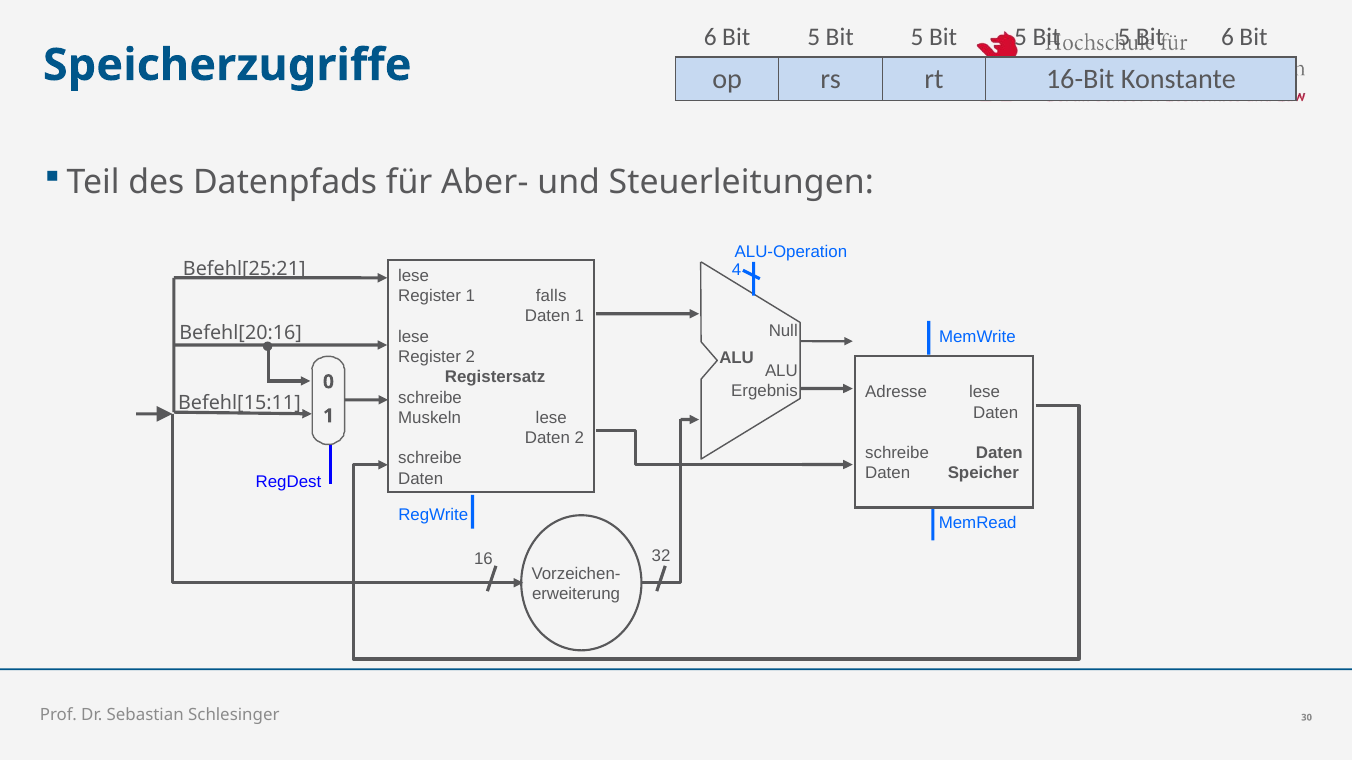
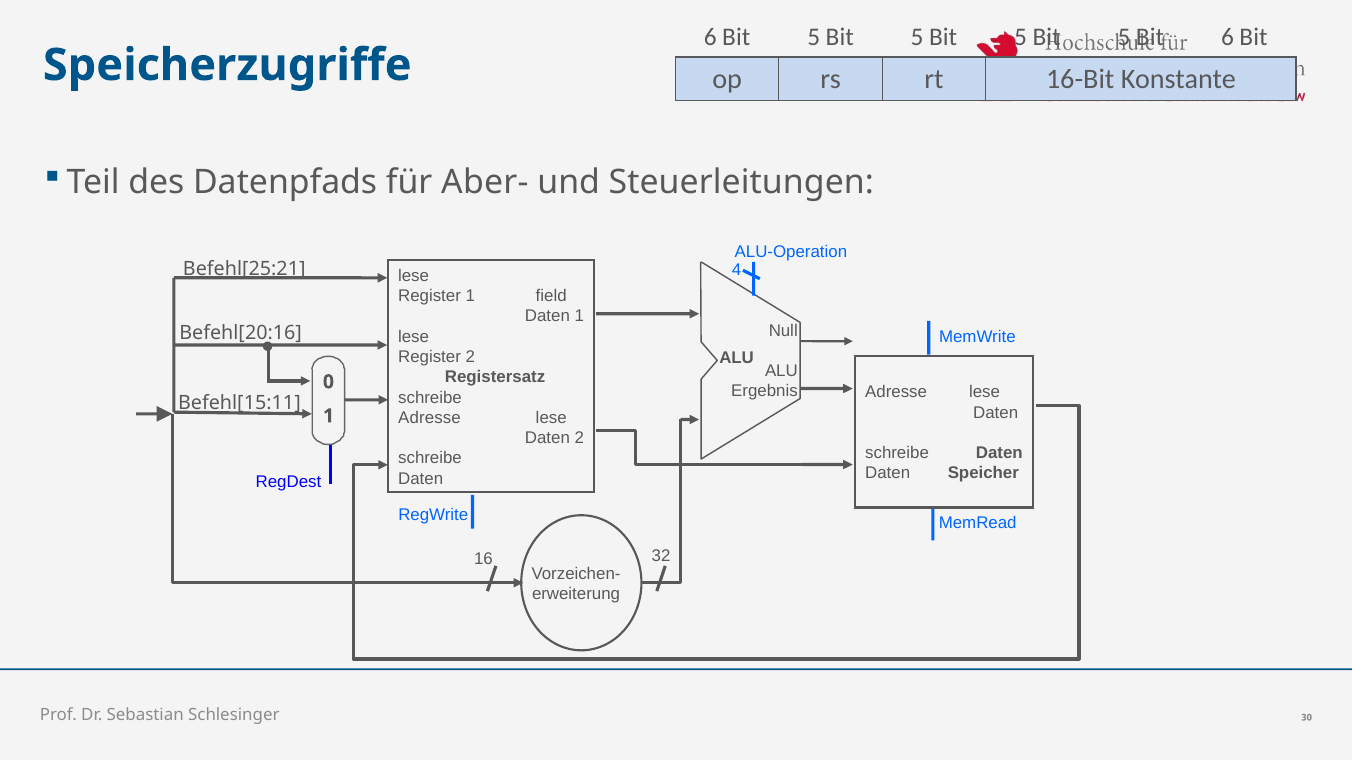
falls: falls -> field (551, 296)
Muskeln: Muskeln -> Adresse (430, 418)
